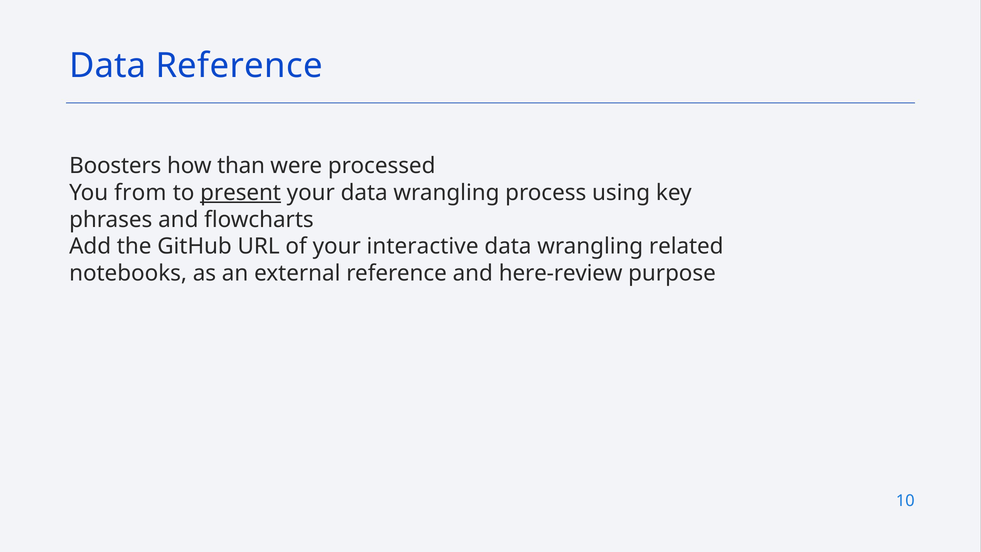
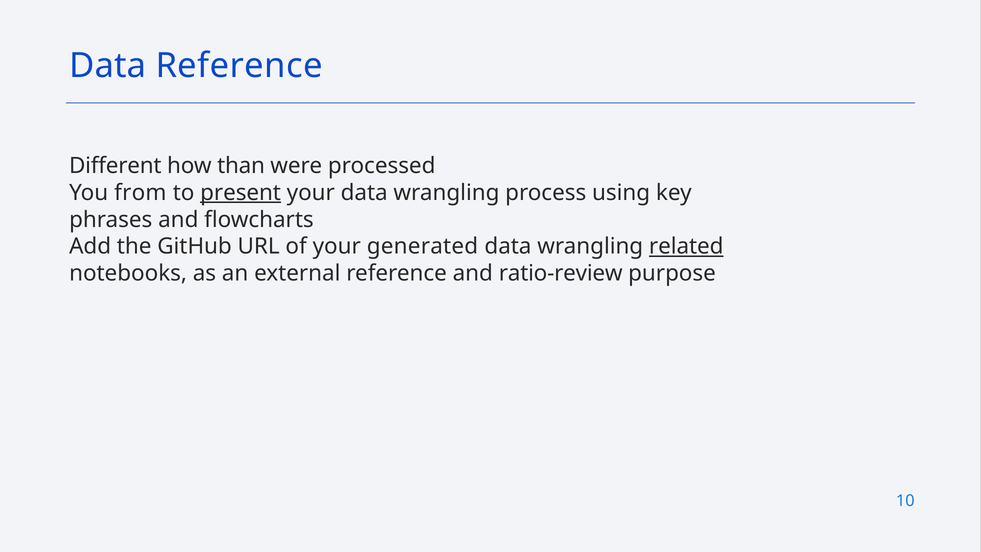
Boosters: Boosters -> Different (115, 166)
interactive: interactive -> generated (422, 246)
related underline: none -> present (686, 246)
here-review: here-review -> ratio-review (561, 273)
